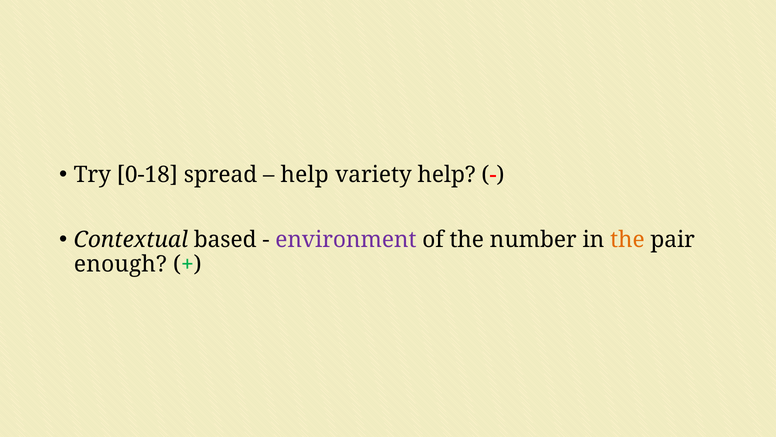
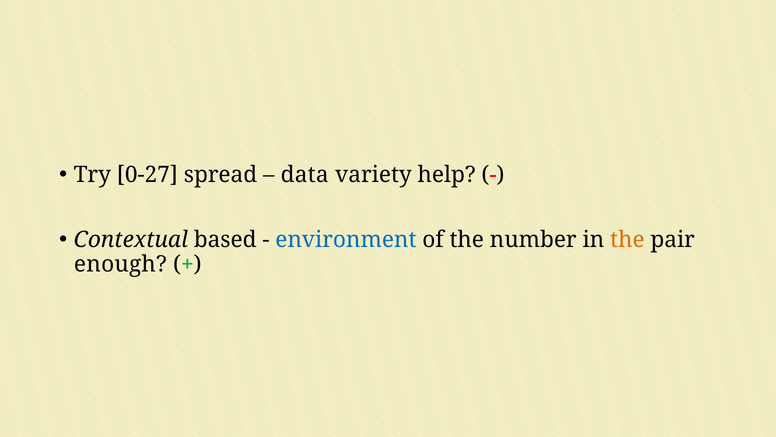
0-18: 0-18 -> 0-27 (147, 175)
help: help -> data (305, 175)
environment colour: purple -> blue (346, 240)
